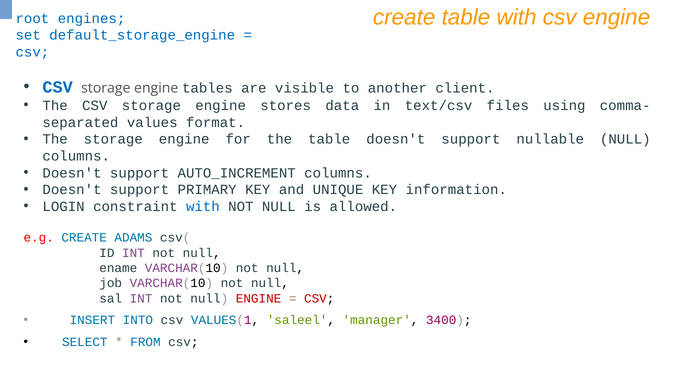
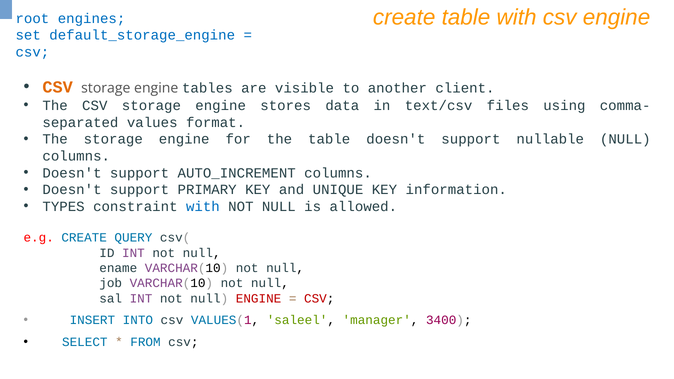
CSV colour: blue -> orange (58, 87)
LOGIN: LOGIN -> TYPES (64, 207)
ADAMS: ADAMS -> QUERY (133, 238)
